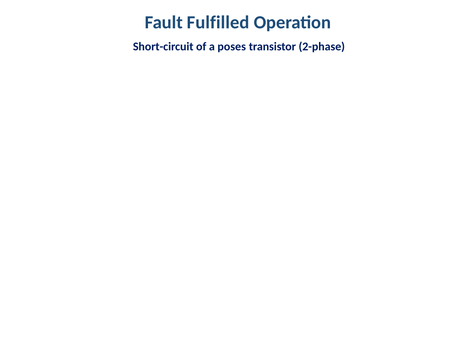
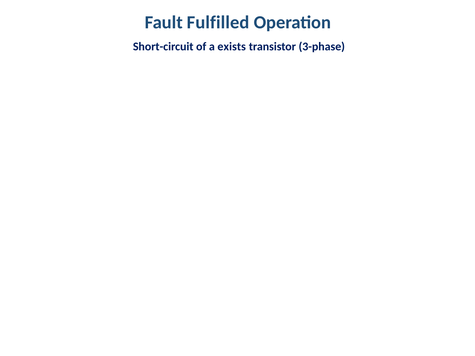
poses: poses -> exists (232, 47)
2-phase: 2-phase -> 3-phase (322, 47)
